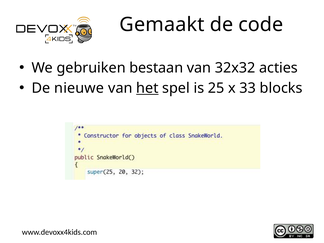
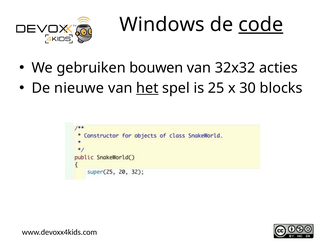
Gemaakt: Gemaakt -> Windows (162, 25)
code underline: none -> present (261, 25)
bestaan: bestaan -> bouwen (156, 68)
33: 33 -> 30 (248, 88)
